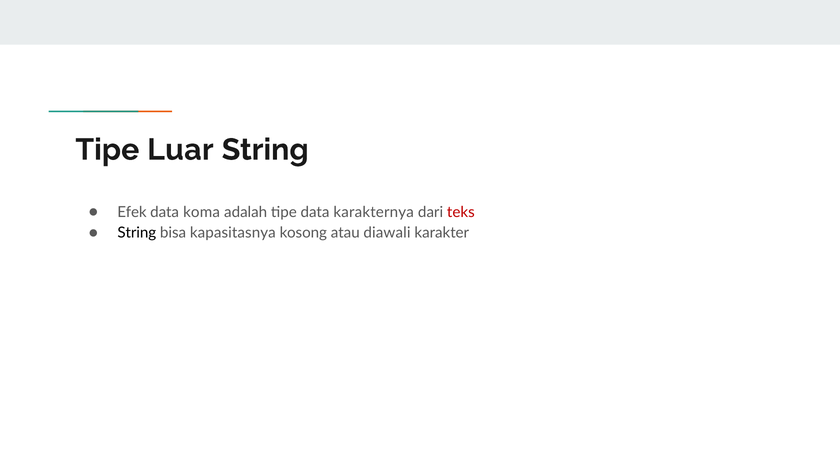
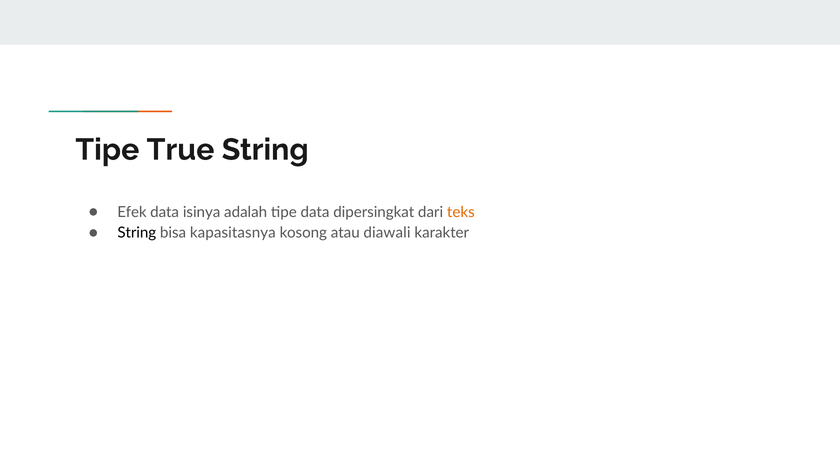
Luar: Luar -> True (180, 150)
koma: koma -> isinya (202, 212)
karakternya: karakternya -> dipersingkat (374, 212)
teks colour: red -> orange (461, 212)
